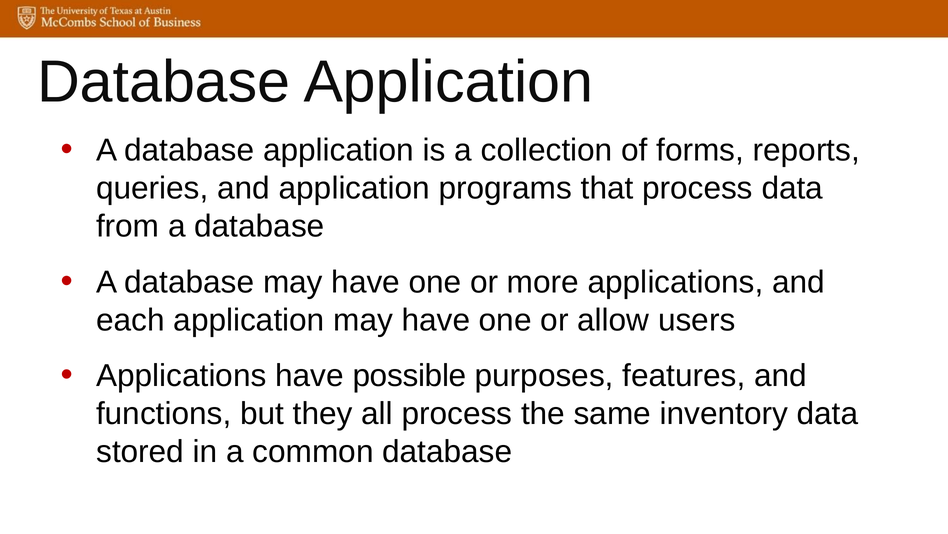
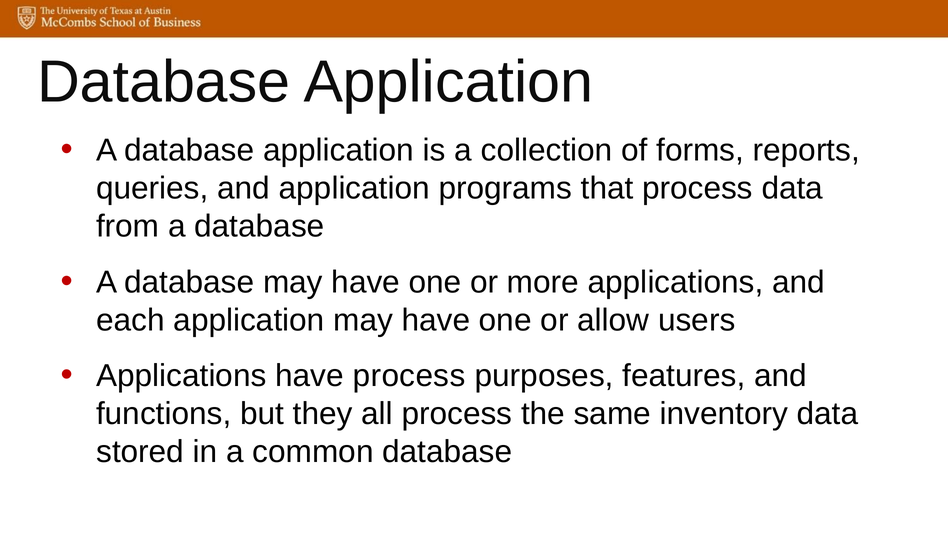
have possible: possible -> process (409, 375)
